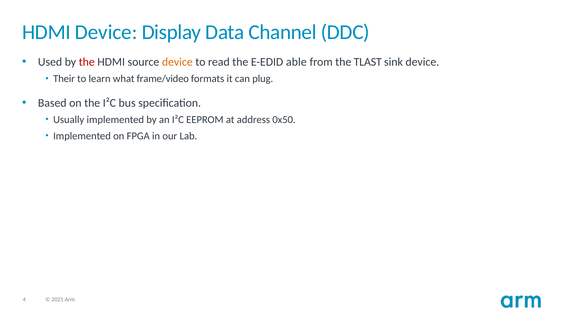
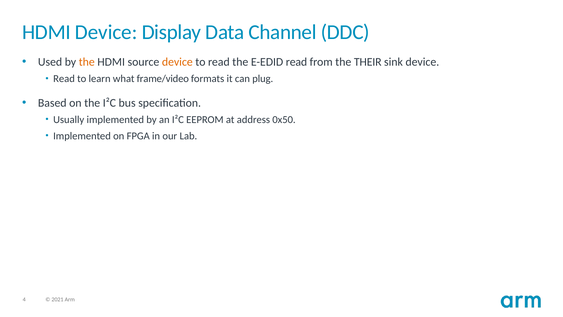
the colour: red -> orange (87, 62)
E-EDID able: able -> read (296, 62)
TLAST: TLAST -> THEIR (368, 62)
Their: Their -> Read (64, 79)
